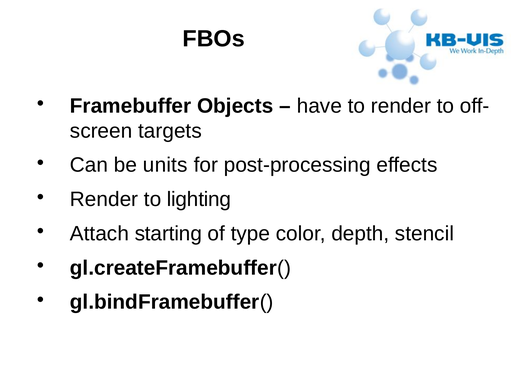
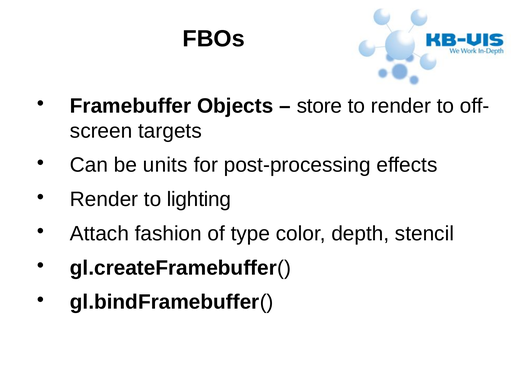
have: have -> store (319, 106)
starting: starting -> fashion (168, 234)
